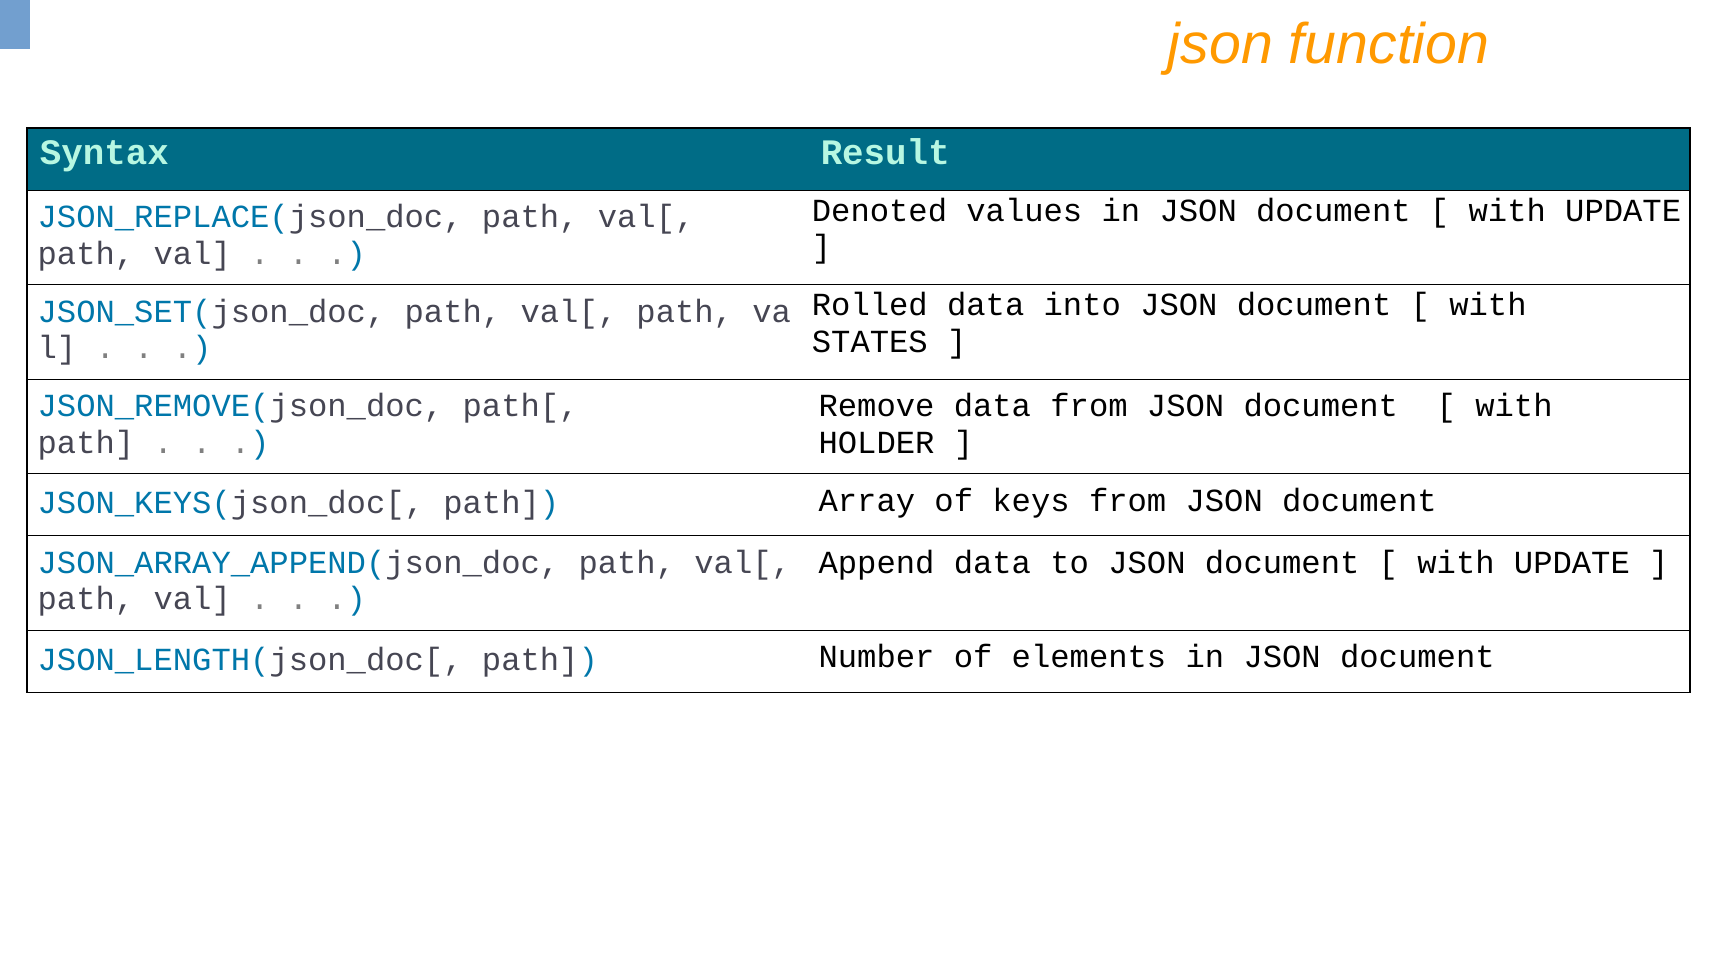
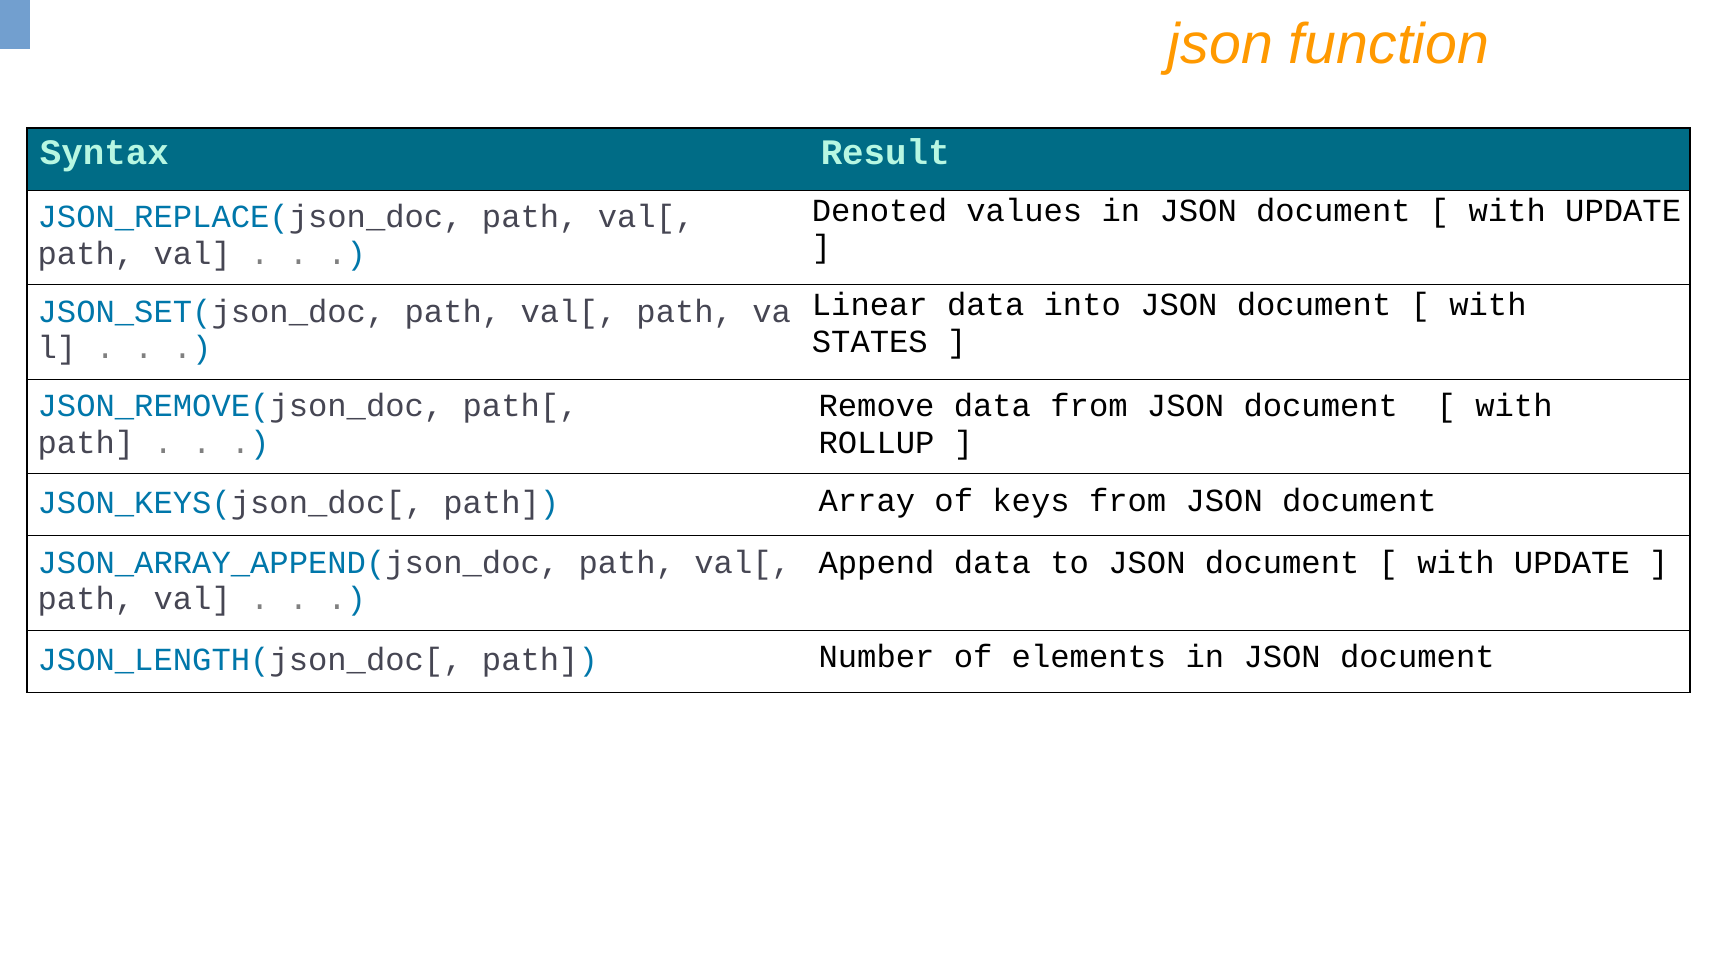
Rolled: Rolled -> Linear (870, 305)
HOLDER: HOLDER -> ROLLUP (877, 442)
